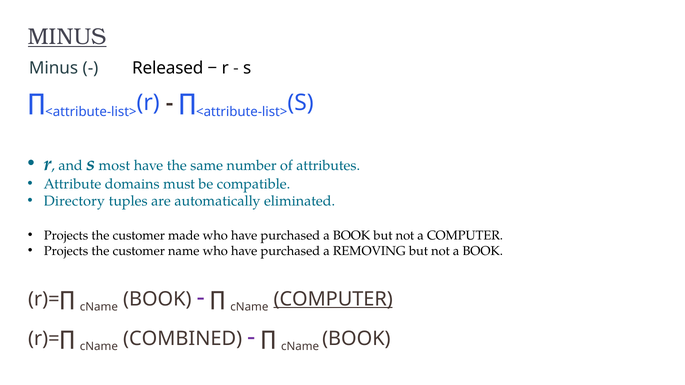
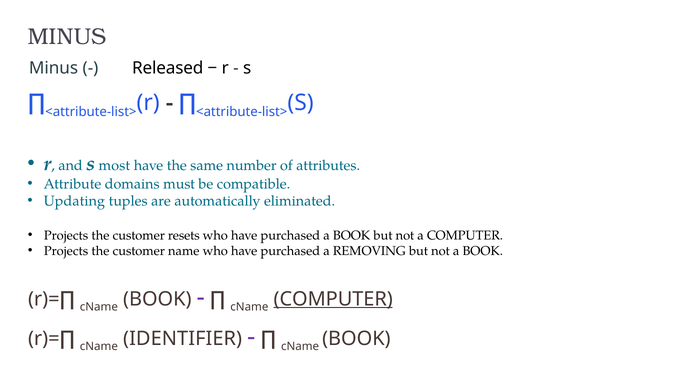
MINUS underline: present -> none (67, 37)
Directory: Directory -> Updating (74, 201)
made: made -> resets (184, 236)
COMBINED: COMBINED -> IDENTIFIER (183, 339)
